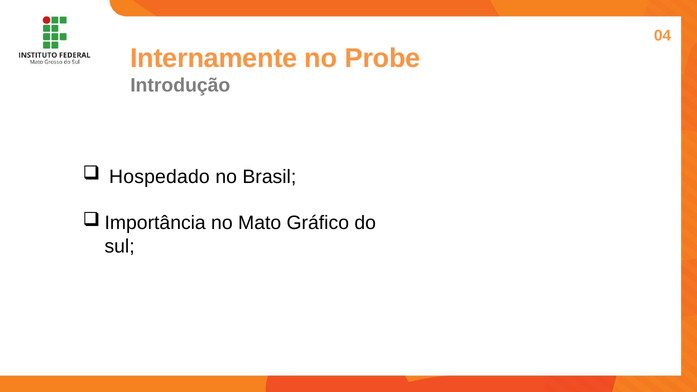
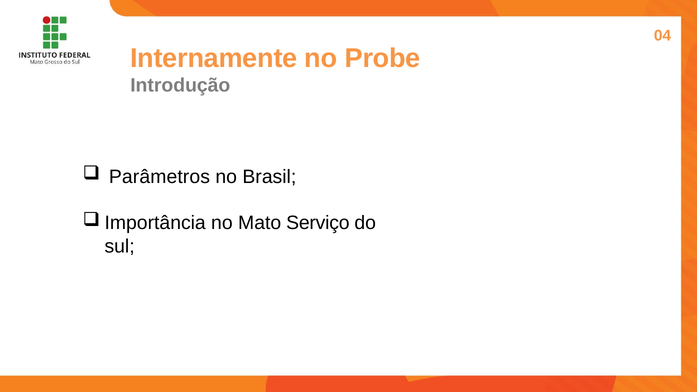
Hospedado: Hospedado -> Parâmetros (159, 177)
Gráfico: Gráfico -> Serviço (318, 223)
